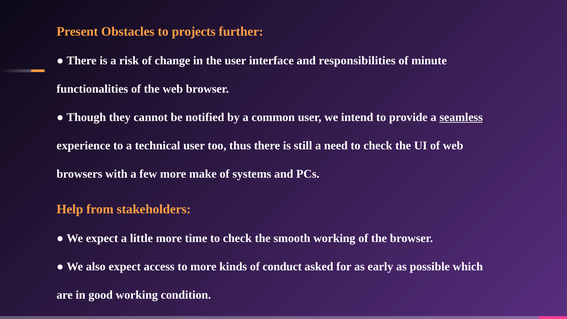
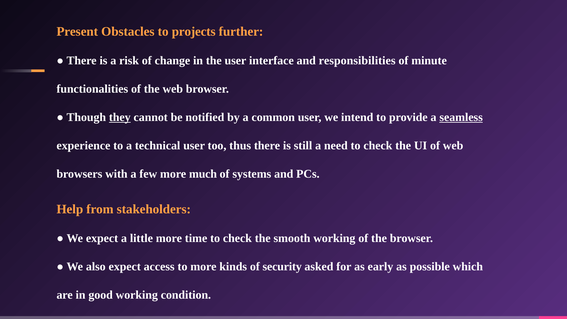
they underline: none -> present (120, 117)
make: make -> much (203, 174)
conduct: conduct -> security (282, 267)
